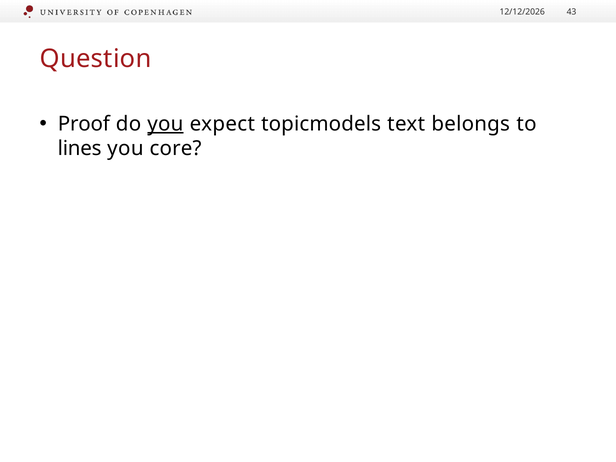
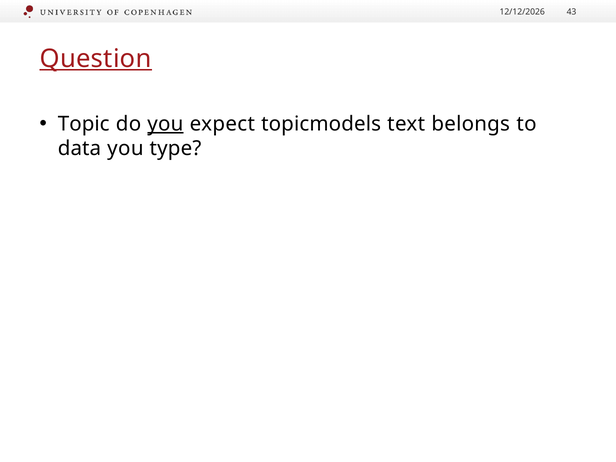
Question underline: none -> present (96, 59)
Proof: Proof -> Topic (84, 124)
lines: lines -> data (79, 149)
core: core -> type (175, 149)
